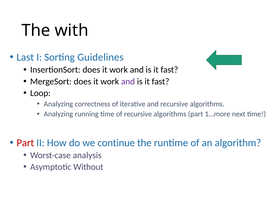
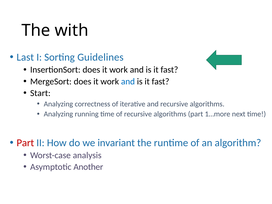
and colour: purple -> blue (128, 81)
Loop: Loop -> Start (40, 93)
continue: continue -> invariant (116, 143)
Without: Without -> Another (88, 167)
